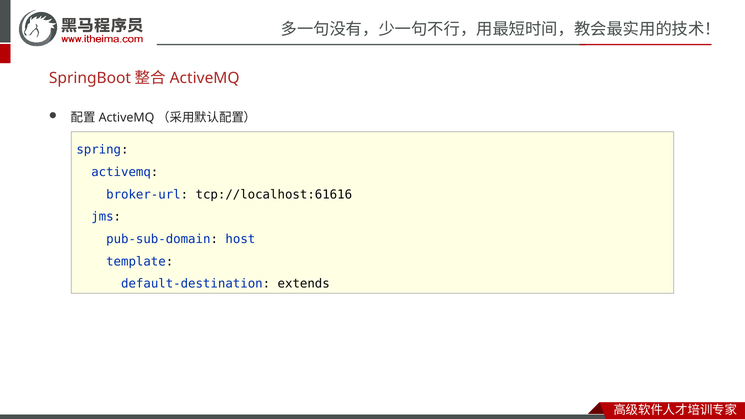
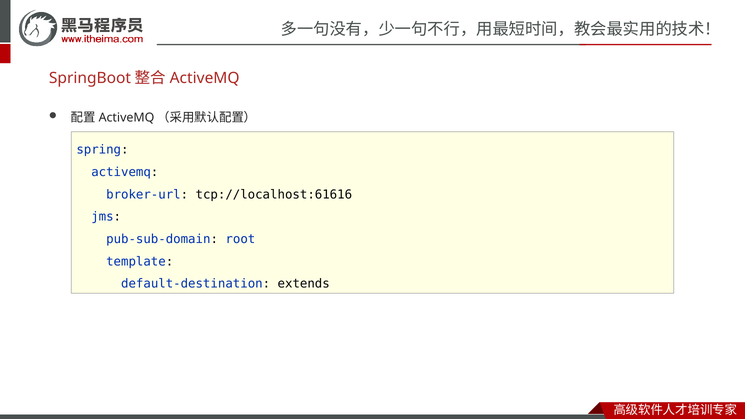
host: host -> root (240, 239)
